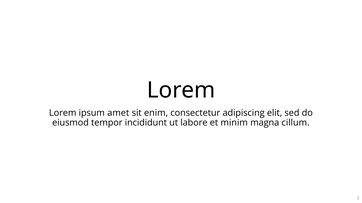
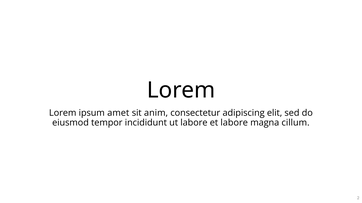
enim: enim -> anim (156, 113)
et minim: minim -> labore (234, 123)
